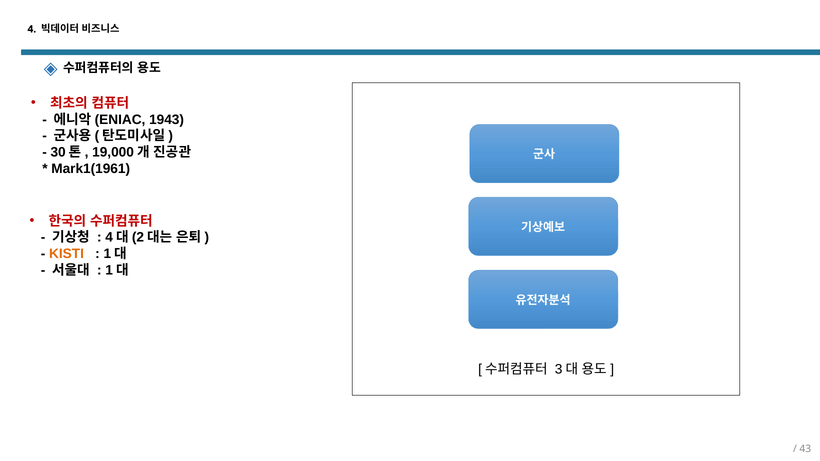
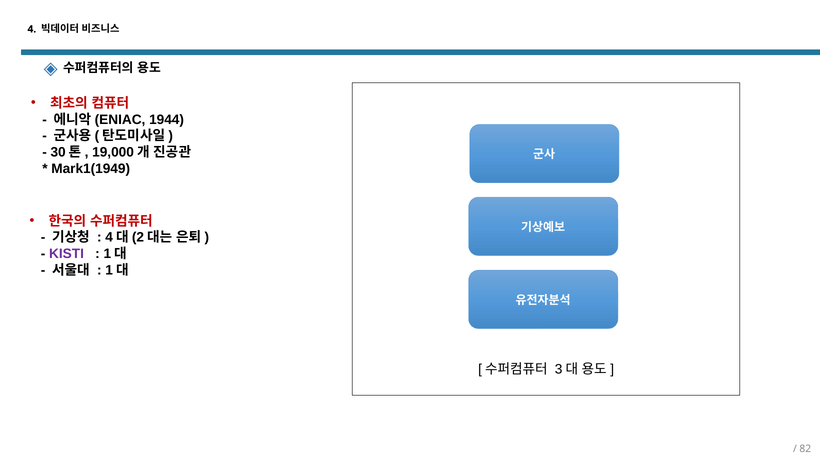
1943: 1943 -> 1944 (167, 120)
Mark1(1961: Mark1(1961 -> Mark1(1949 (91, 169)
KISTI colour: orange -> purple (67, 254)
43: 43 -> 82 (805, 449)
